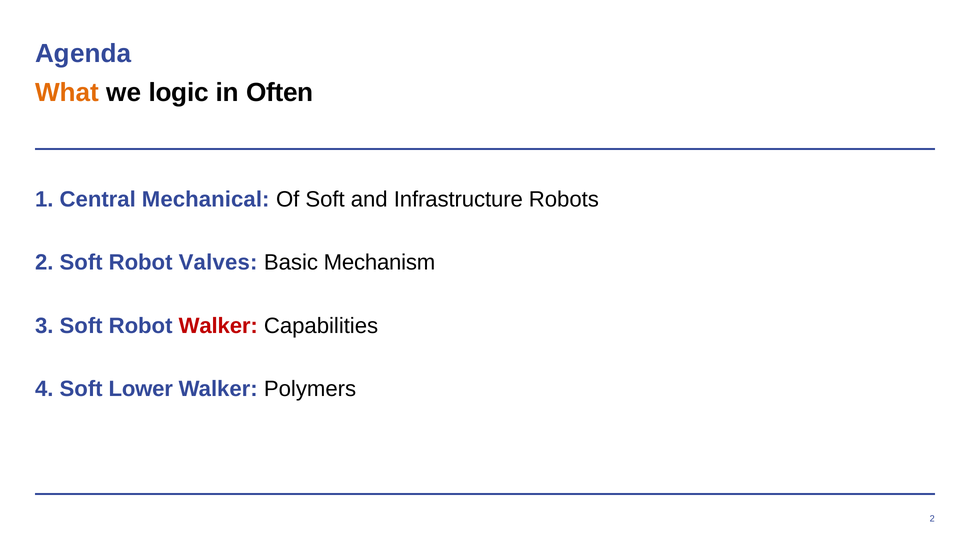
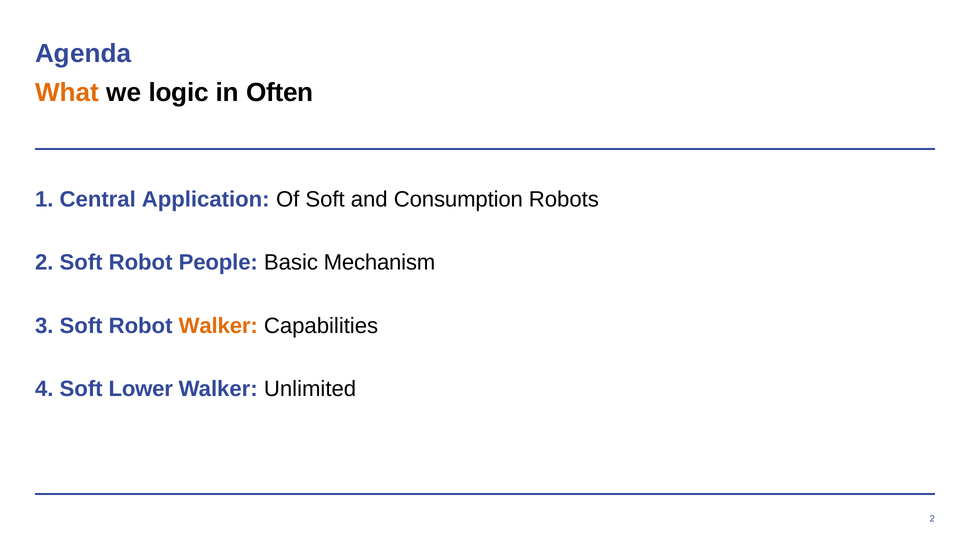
Mechanical: Mechanical -> Application (206, 199)
Infrastructure: Infrastructure -> Consumption (458, 199)
Valves: Valves -> People (218, 262)
Walker colour: red -> orange (218, 326)
Polymers: Polymers -> Unlimited (310, 389)
